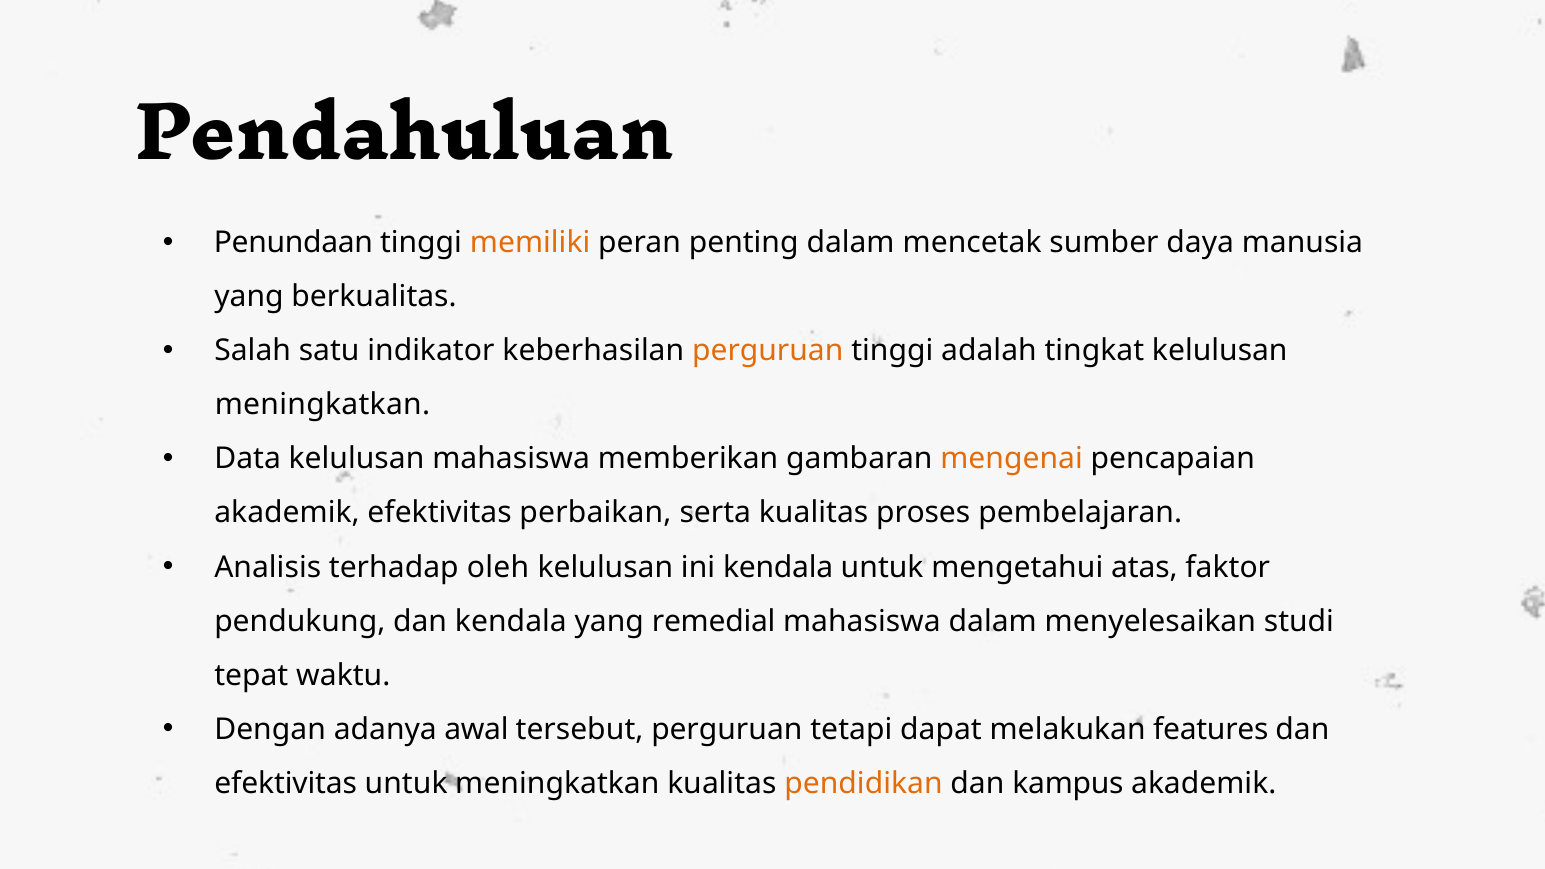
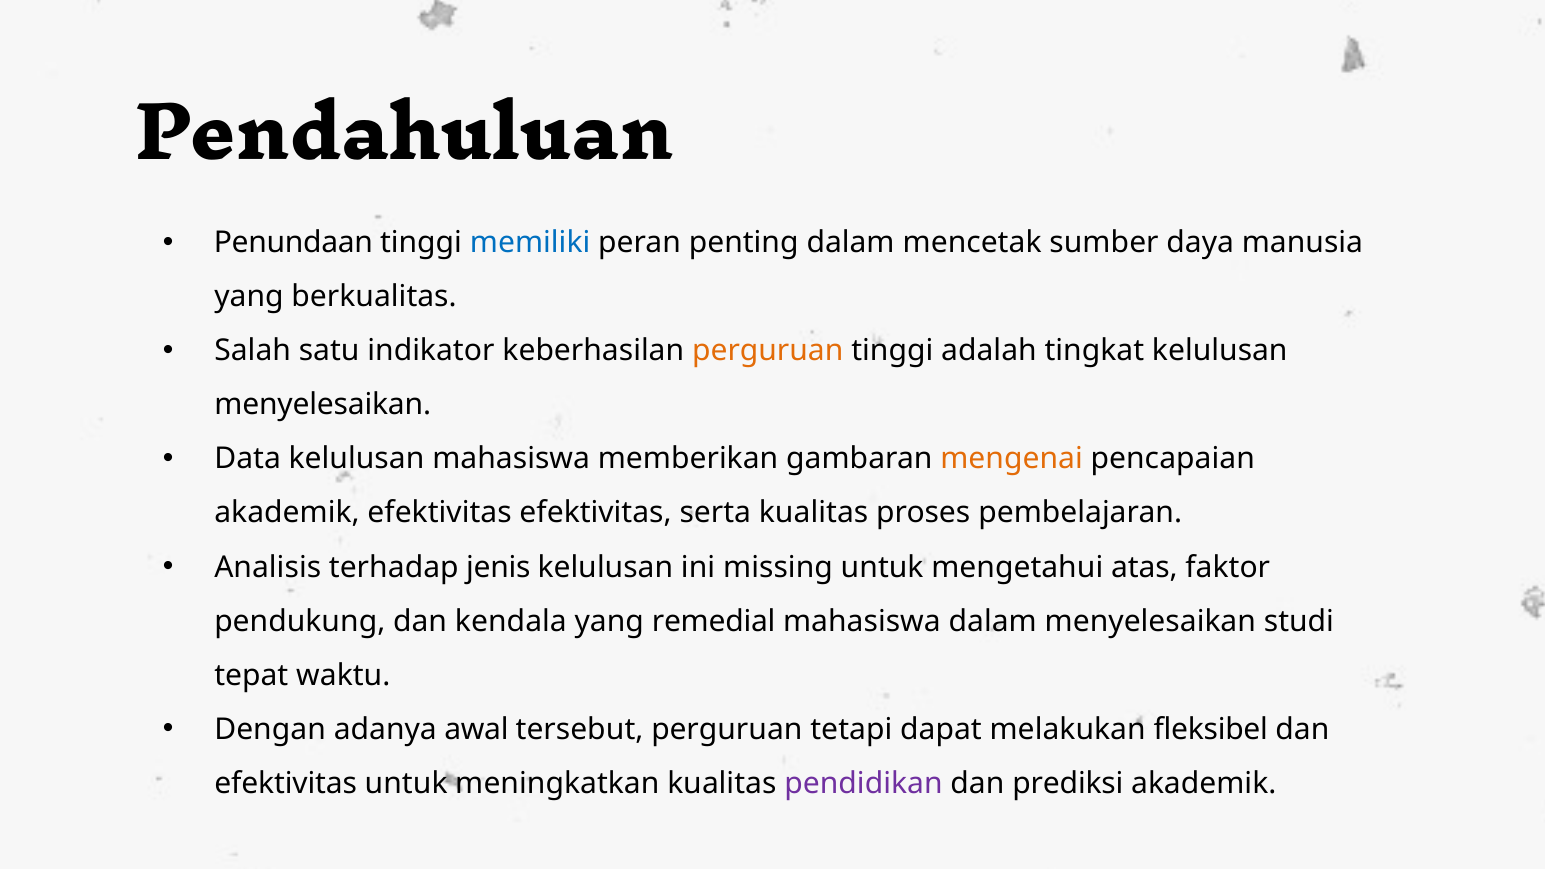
memiliki colour: orange -> blue (530, 243)
meningkatkan: meningkatkan -> menyelesaikan (323, 405)
efektivitas perbaikan: perbaikan -> efektivitas (596, 513)
oleh: oleh -> jenis (498, 567)
ini kendala: kendala -> missing (778, 567)
features: features -> fleksibel (1211, 729)
pendidikan colour: orange -> purple (863, 783)
kampus: kampus -> prediksi (1068, 783)
